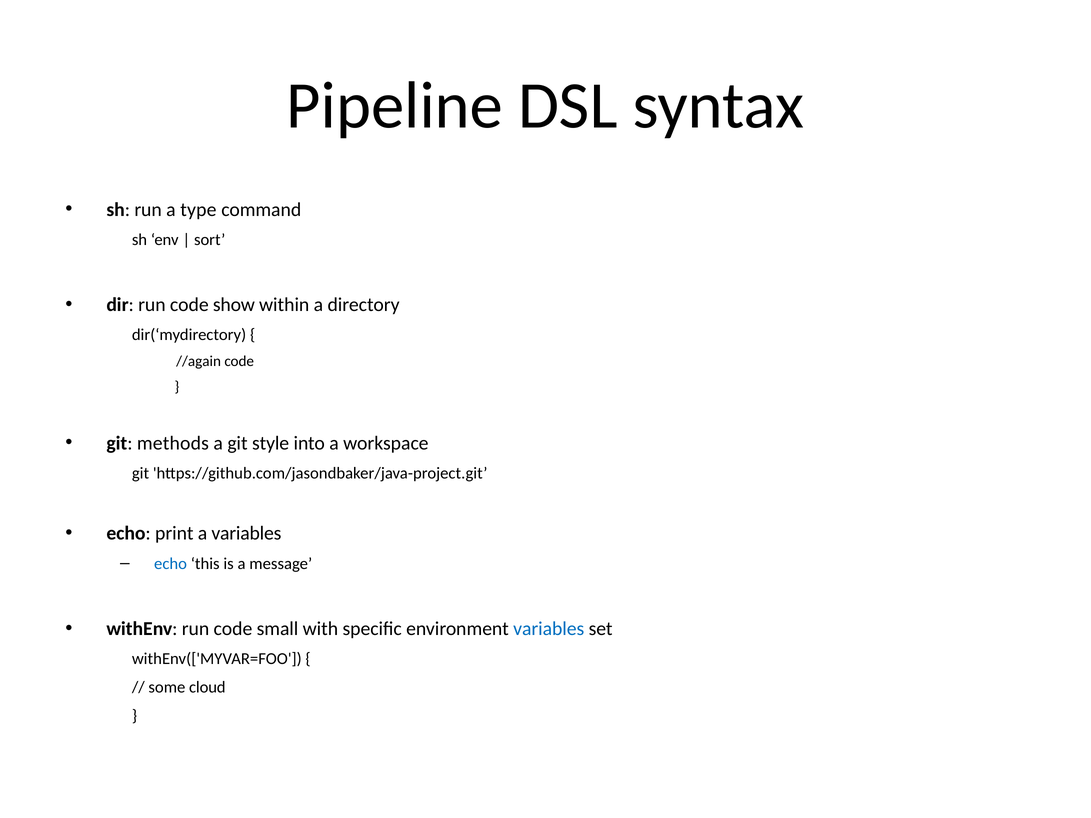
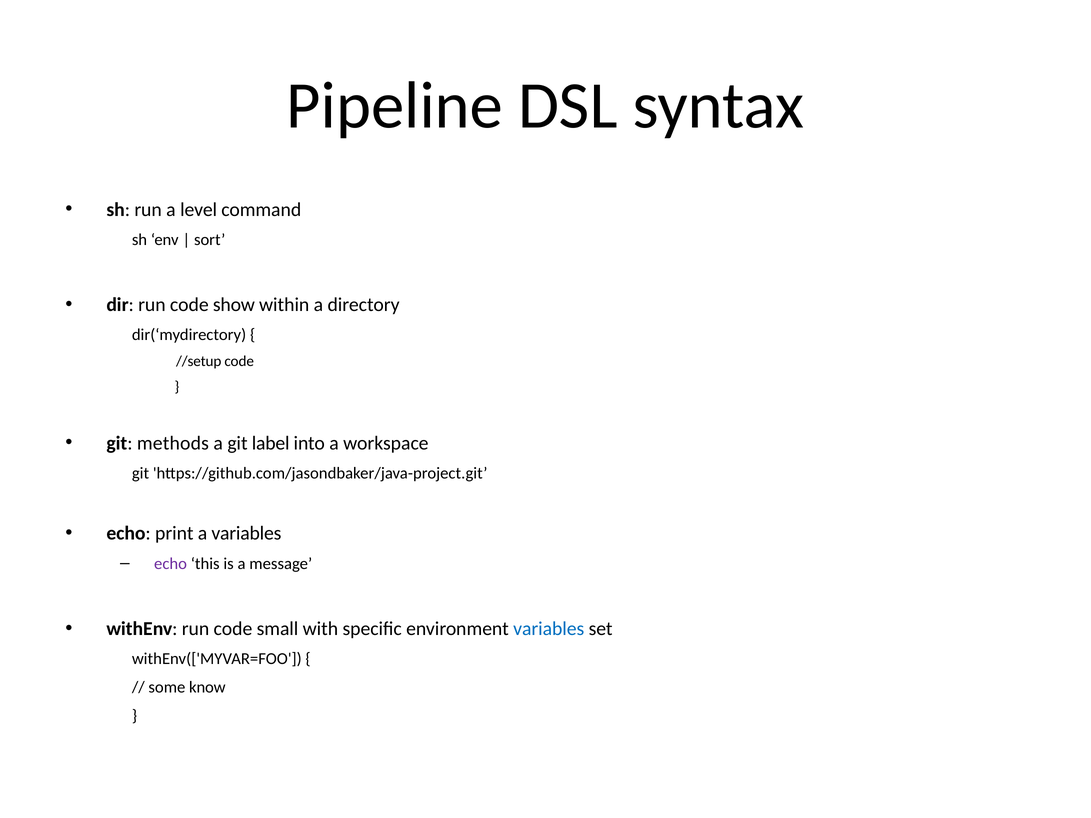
type: type -> level (199, 210)
//again: //again -> //setup (199, 361)
style: style -> label (271, 443)
echo colour: blue -> purple (171, 564)
cloud: cloud -> know (207, 688)
